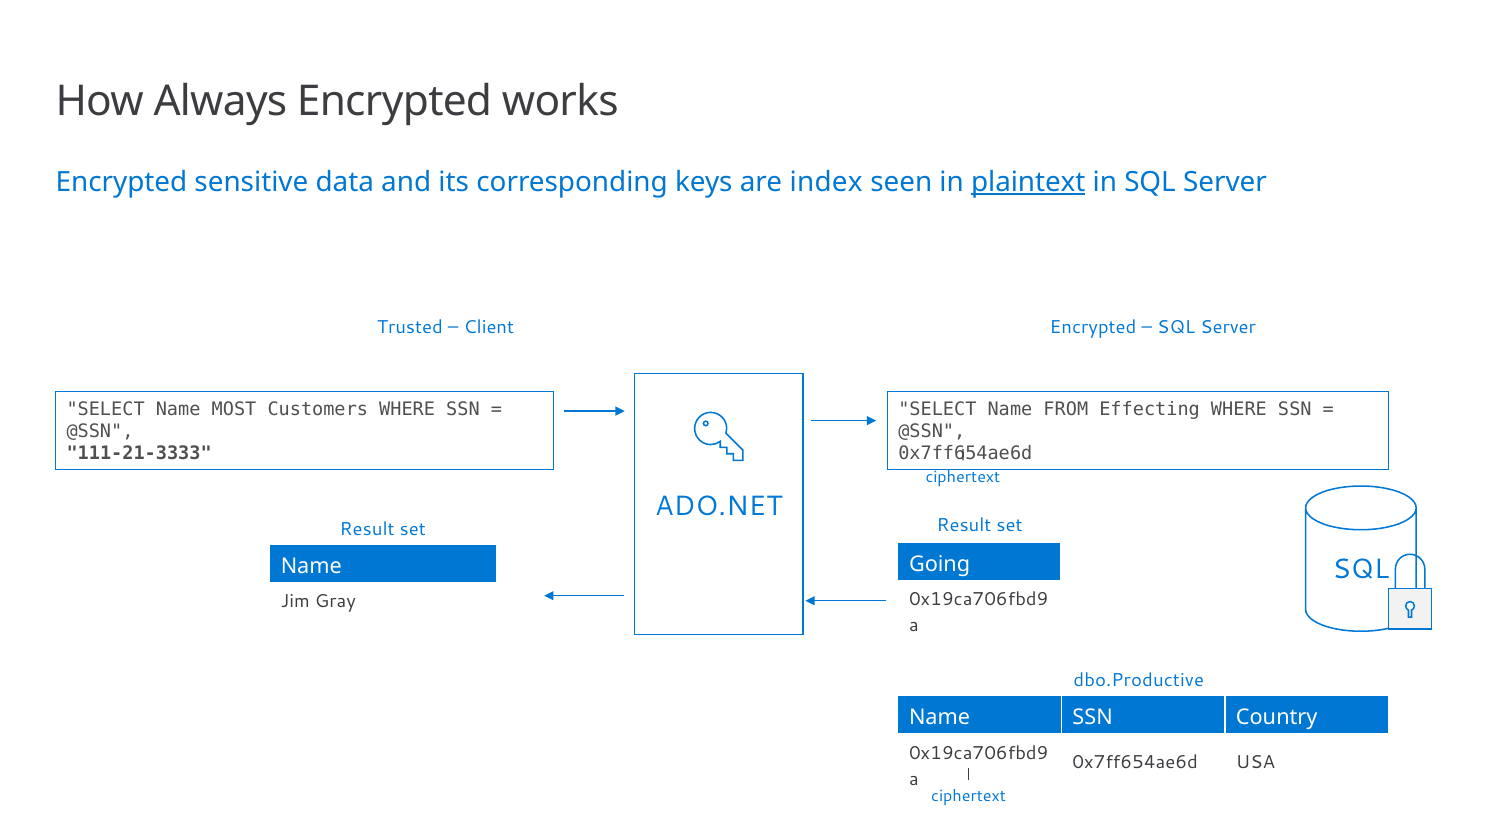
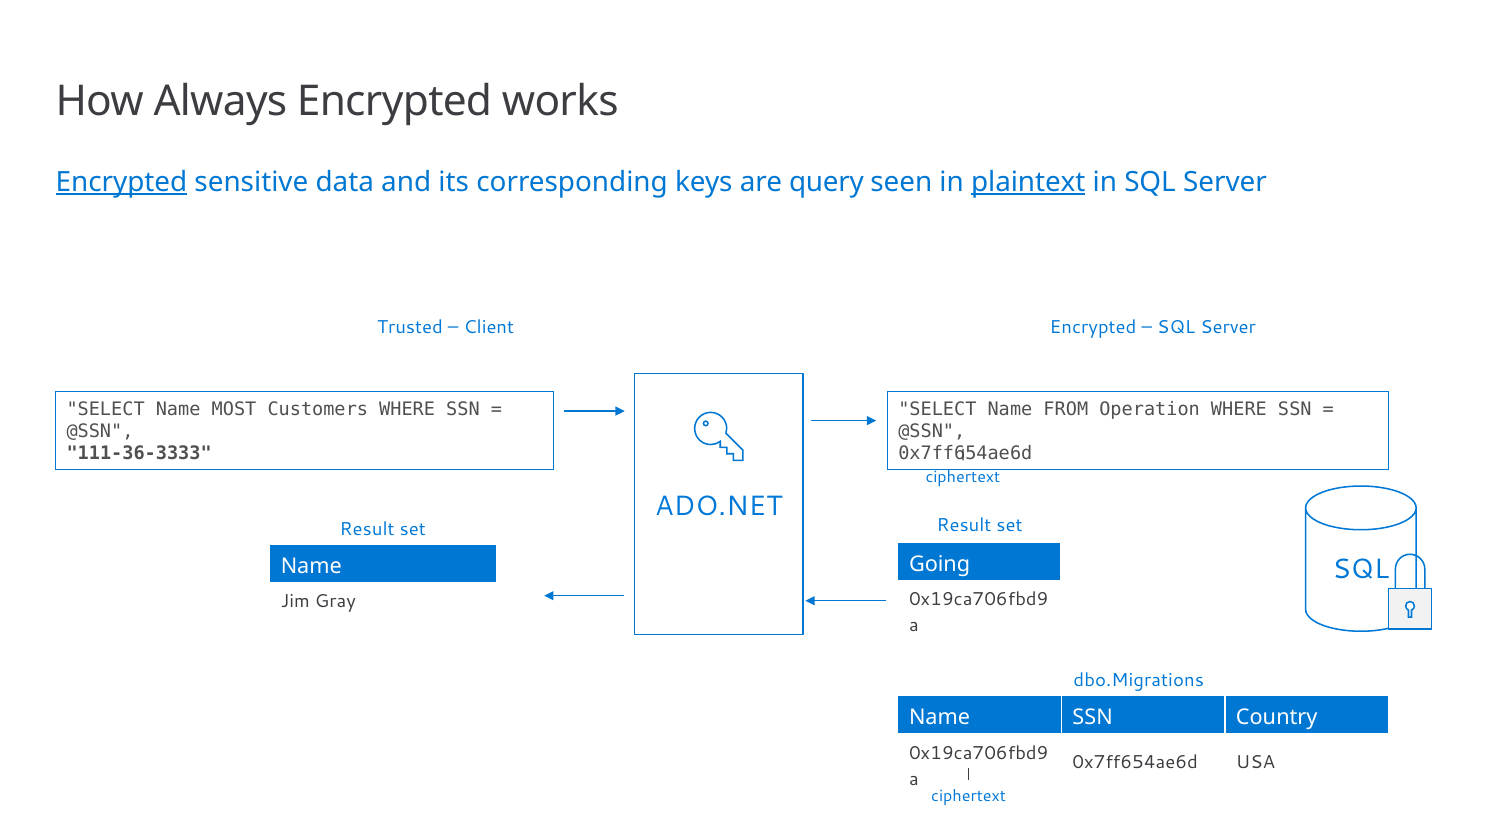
Encrypted underline: none -> present (121, 182)
index: index -> query (826, 182)
Effecting: Effecting -> Operation (1150, 409)
111-21-3333: 111-21-3333 -> 111-36-3333 (139, 454)
dbo.Productive: dbo.Productive -> dbo.Migrations (1139, 680)
